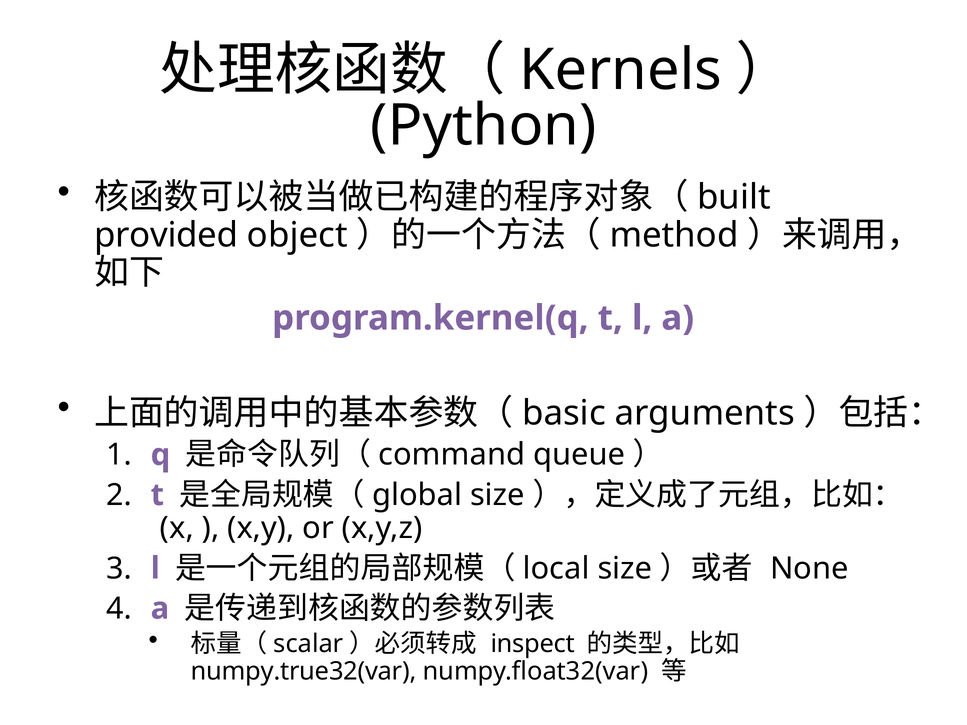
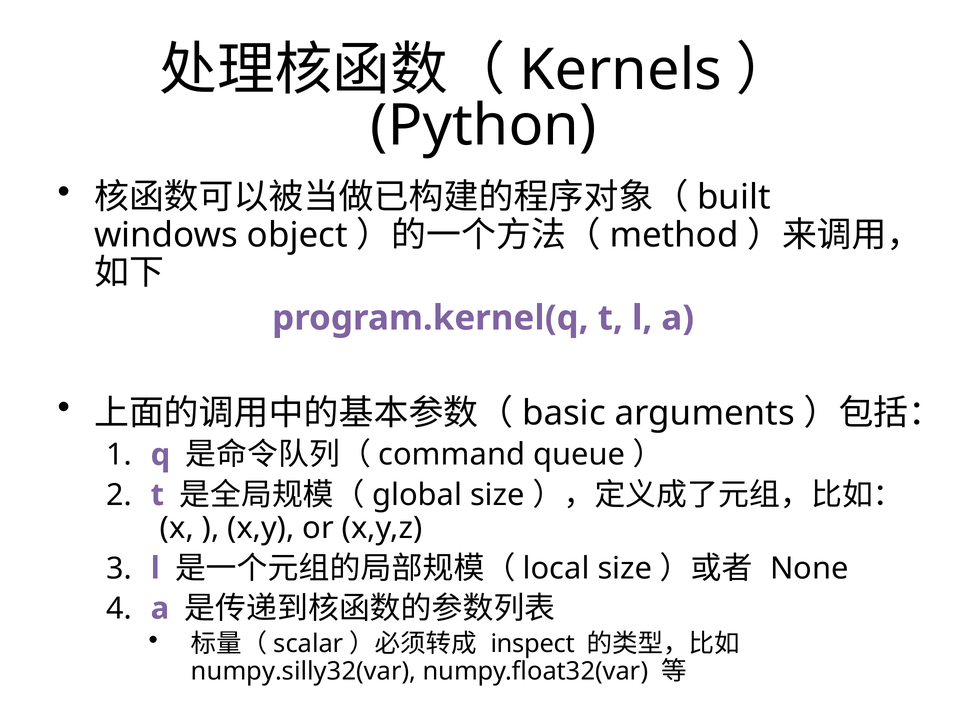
provided: provided -> windows (166, 235)
numpy.true32(var: numpy.true32(var -> numpy.silly32(var (304, 672)
